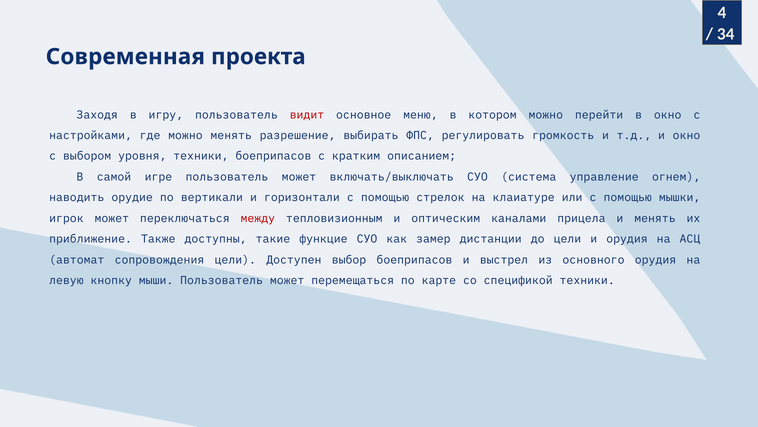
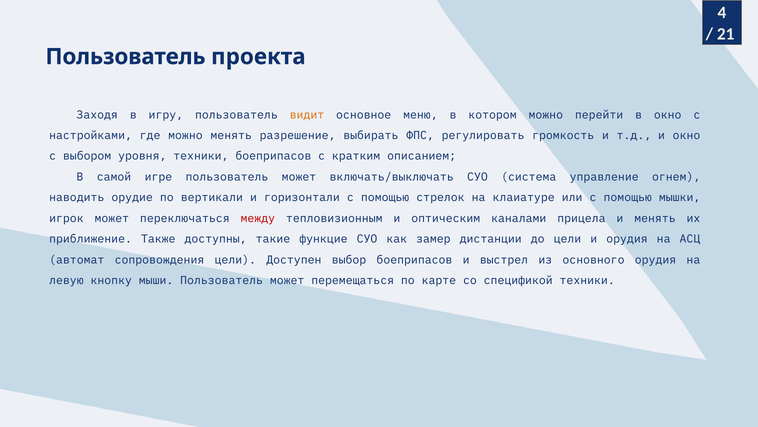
34: 34 -> 21 (726, 34)
Современная: Современная -> Пользователь (126, 57)
видит colour: red -> orange (307, 115)
